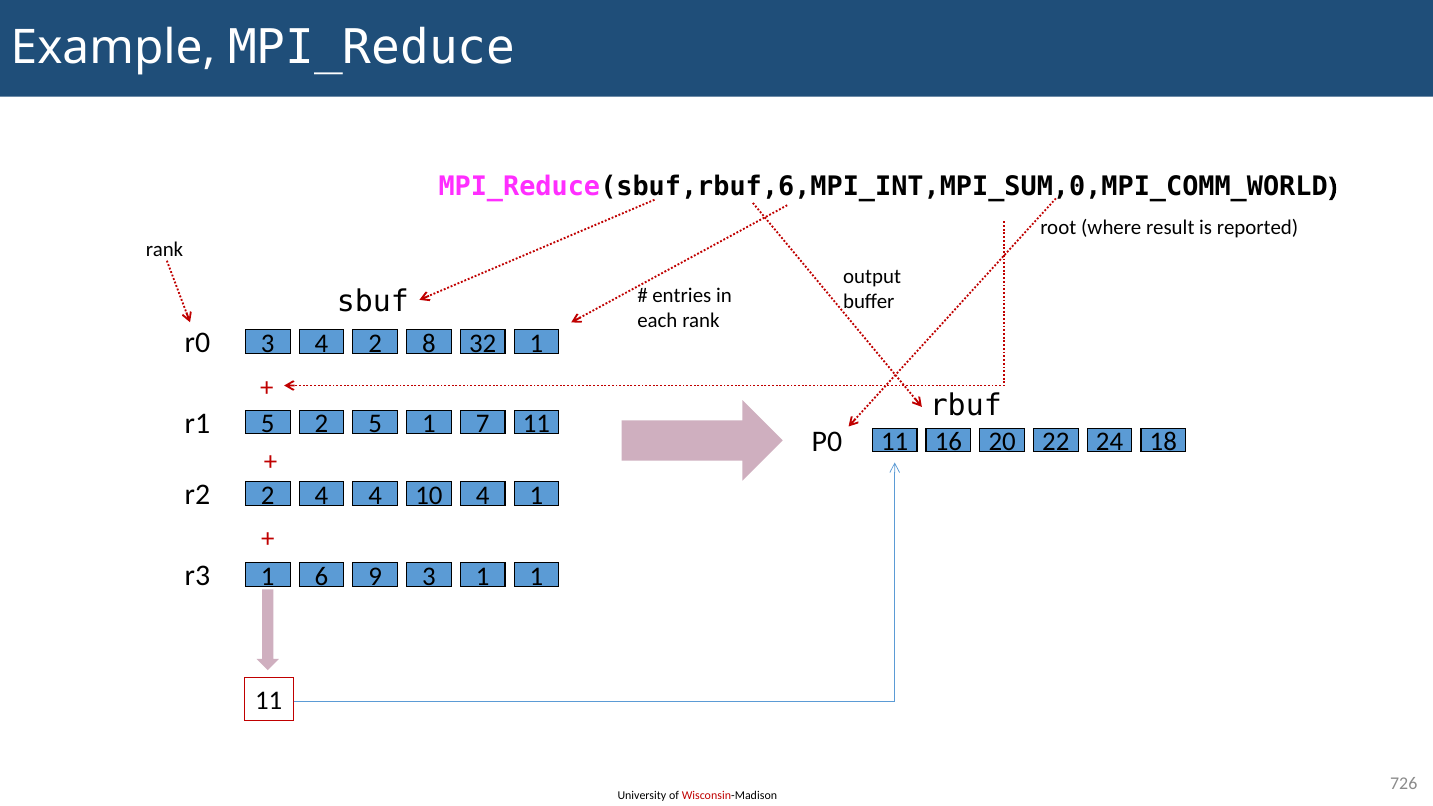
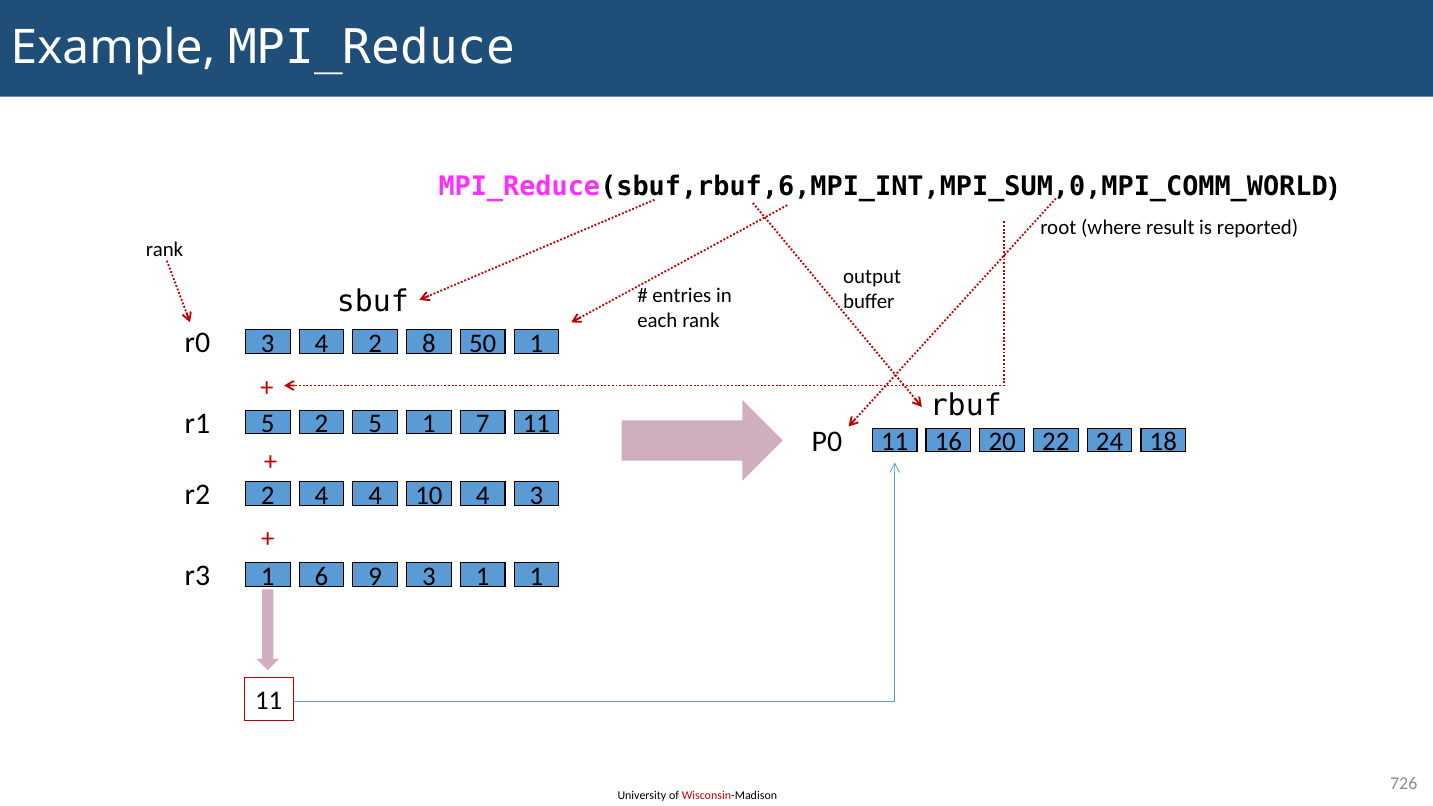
32: 32 -> 50 (483, 343)
4 1: 1 -> 3 (536, 496)
